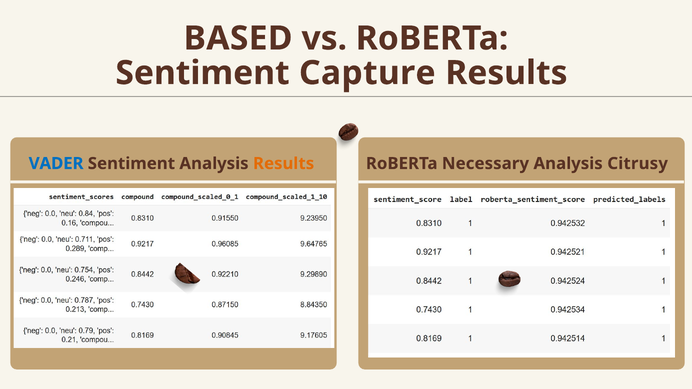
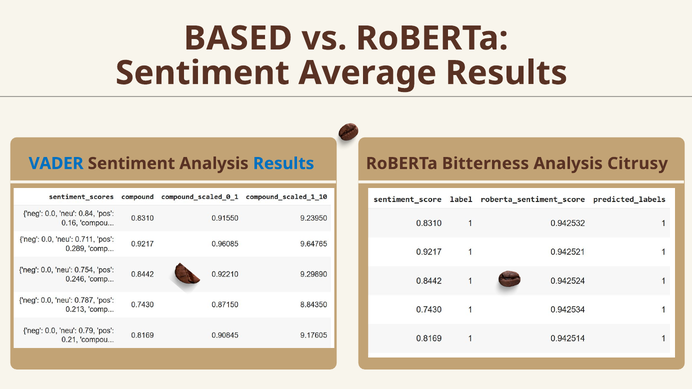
Capture: Capture -> Average (368, 73)
Results colour: orange -> blue (284, 164)
Necessary: Necessary -> Bitterness (485, 164)
